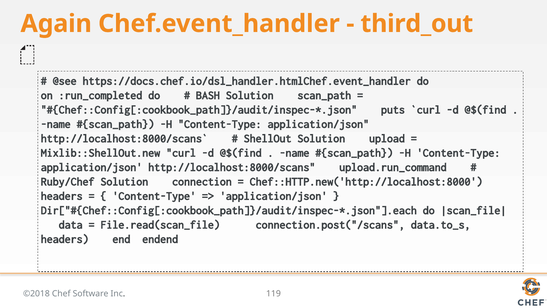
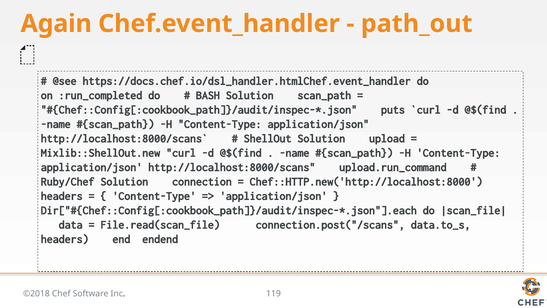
third_out: third_out -> path_out (417, 24)
